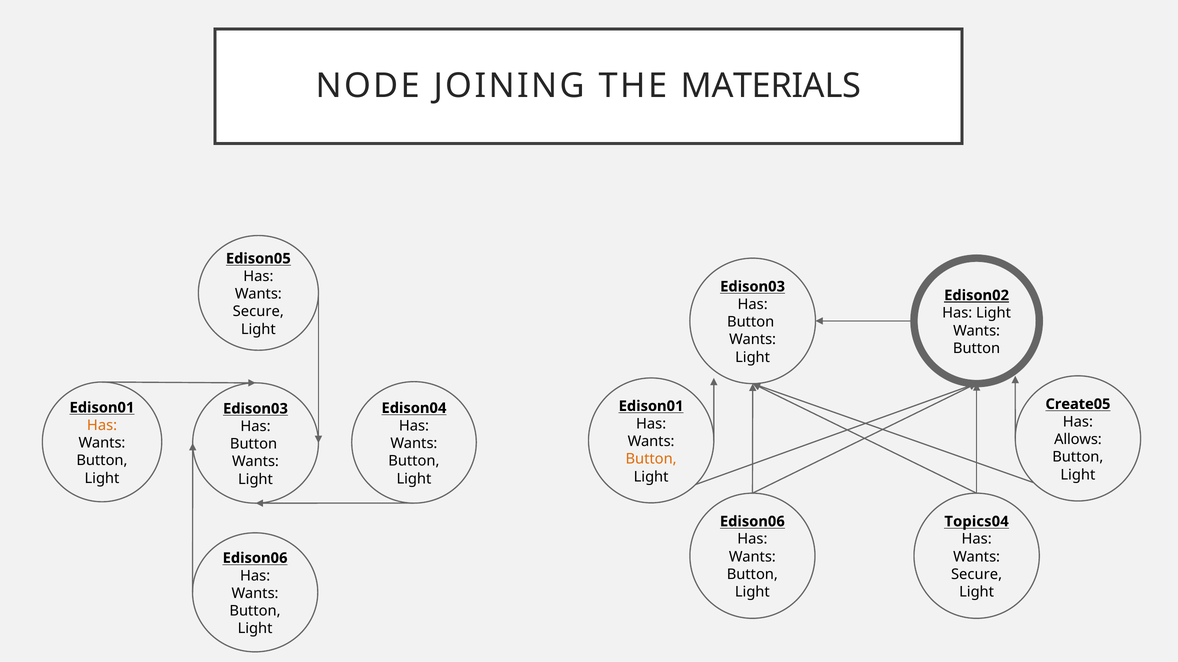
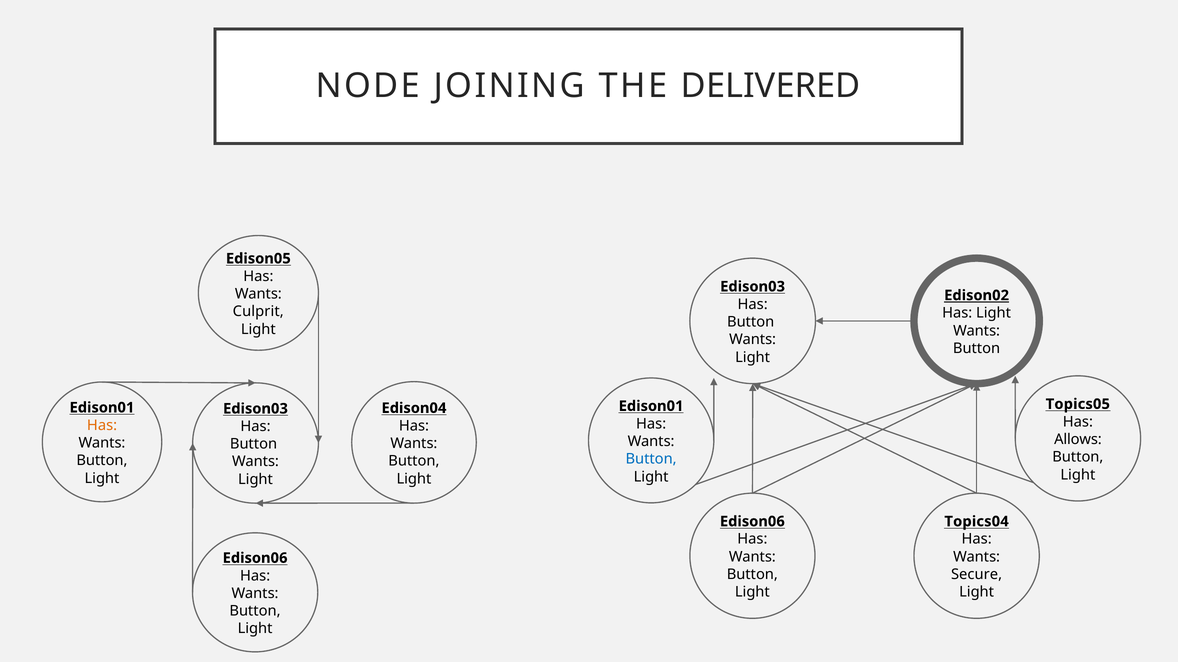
MATERIALS: MATERIALS -> DELIVERED (771, 86)
Secure: Secure -> Culprit (258, 312)
Create05: Create05 -> Topics05 (1078, 404)
Button colour: orange -> blue (651, 459)
